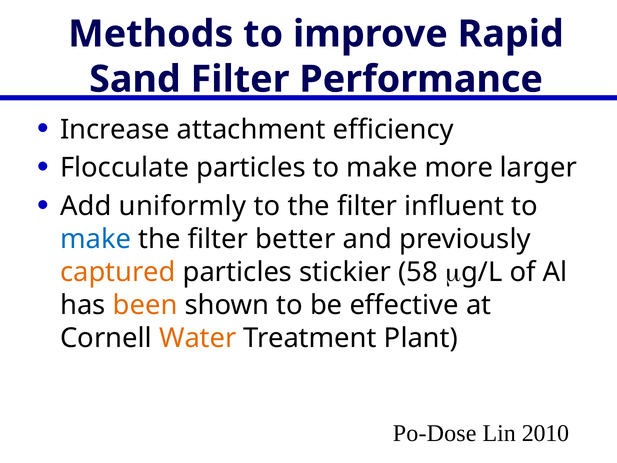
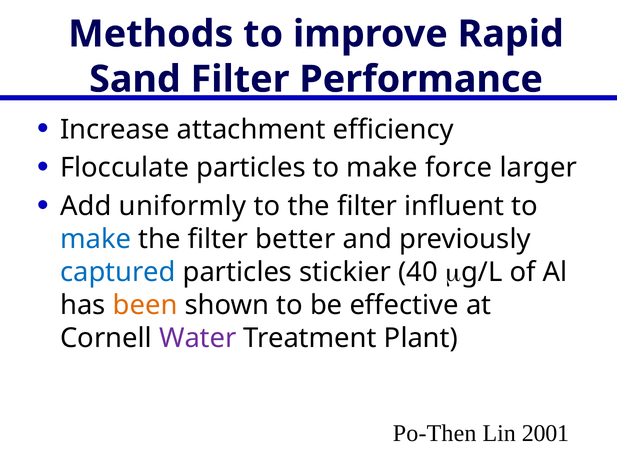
more: more -> force (459, 168)
captured colour: orange -> blue (118, 272)
58: 58 -> 40 (418, 272)
Water colour: orange -> purple (198, 338)
Po-Dose: Po-Dose -> Po-Then (435, 433)
2010: 2010 -> 2001 (545, 433)
